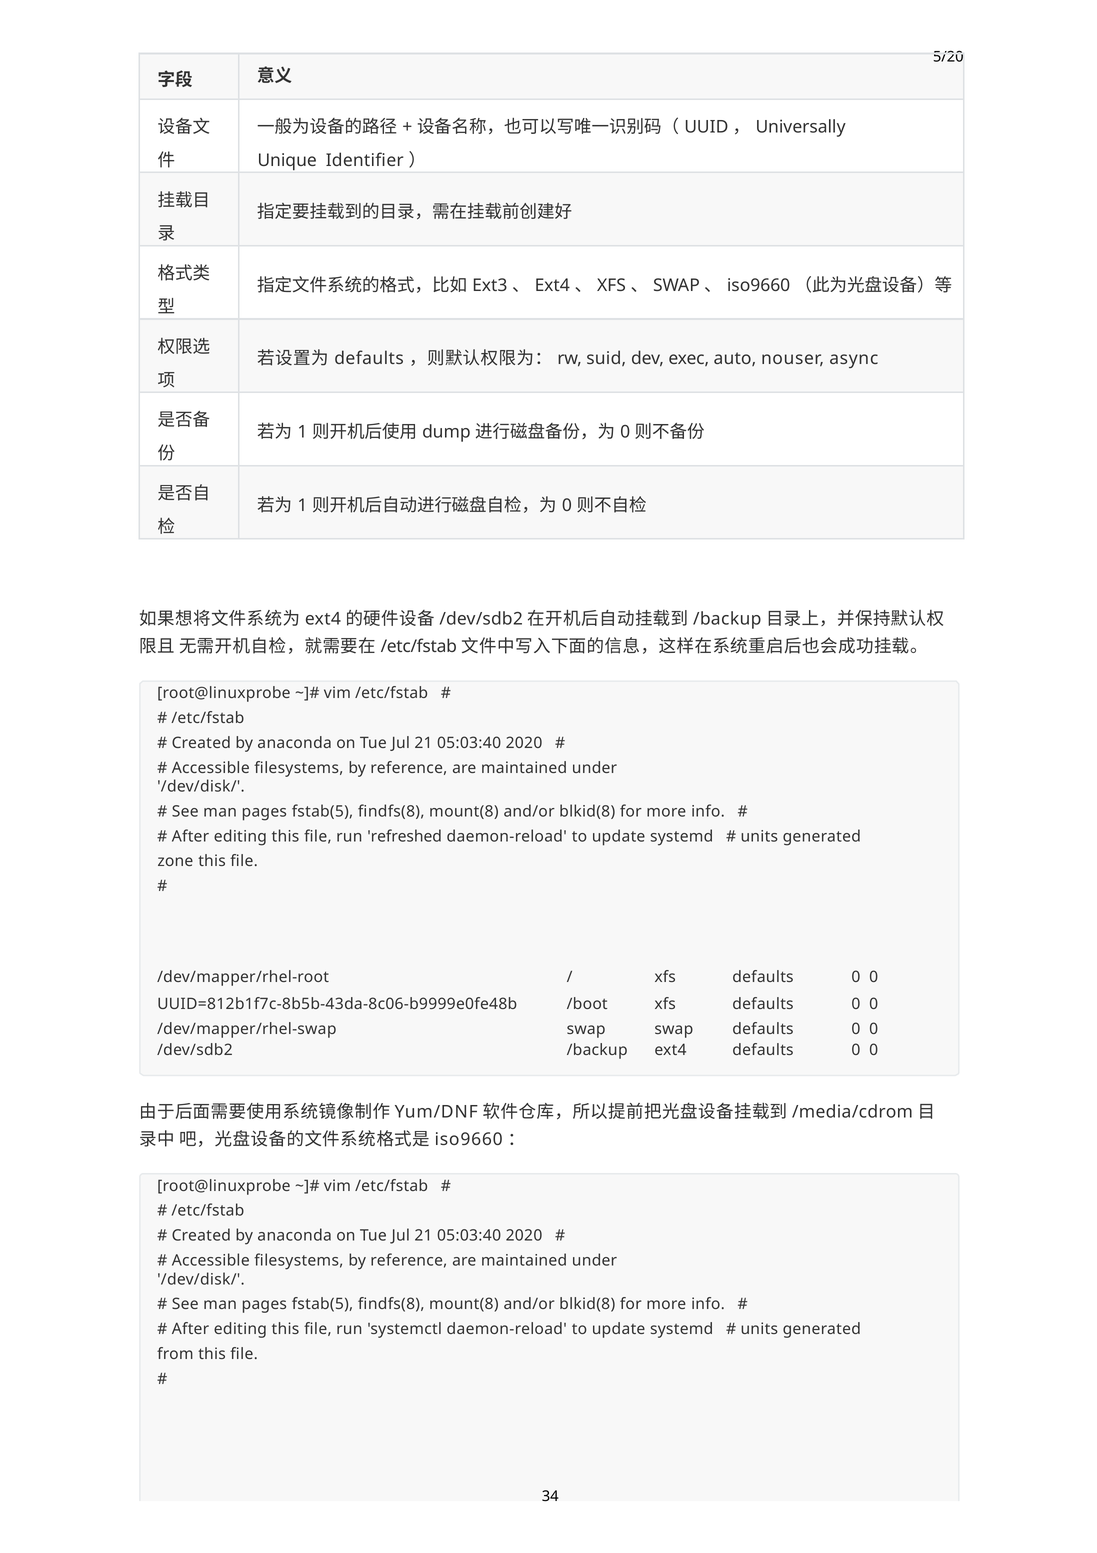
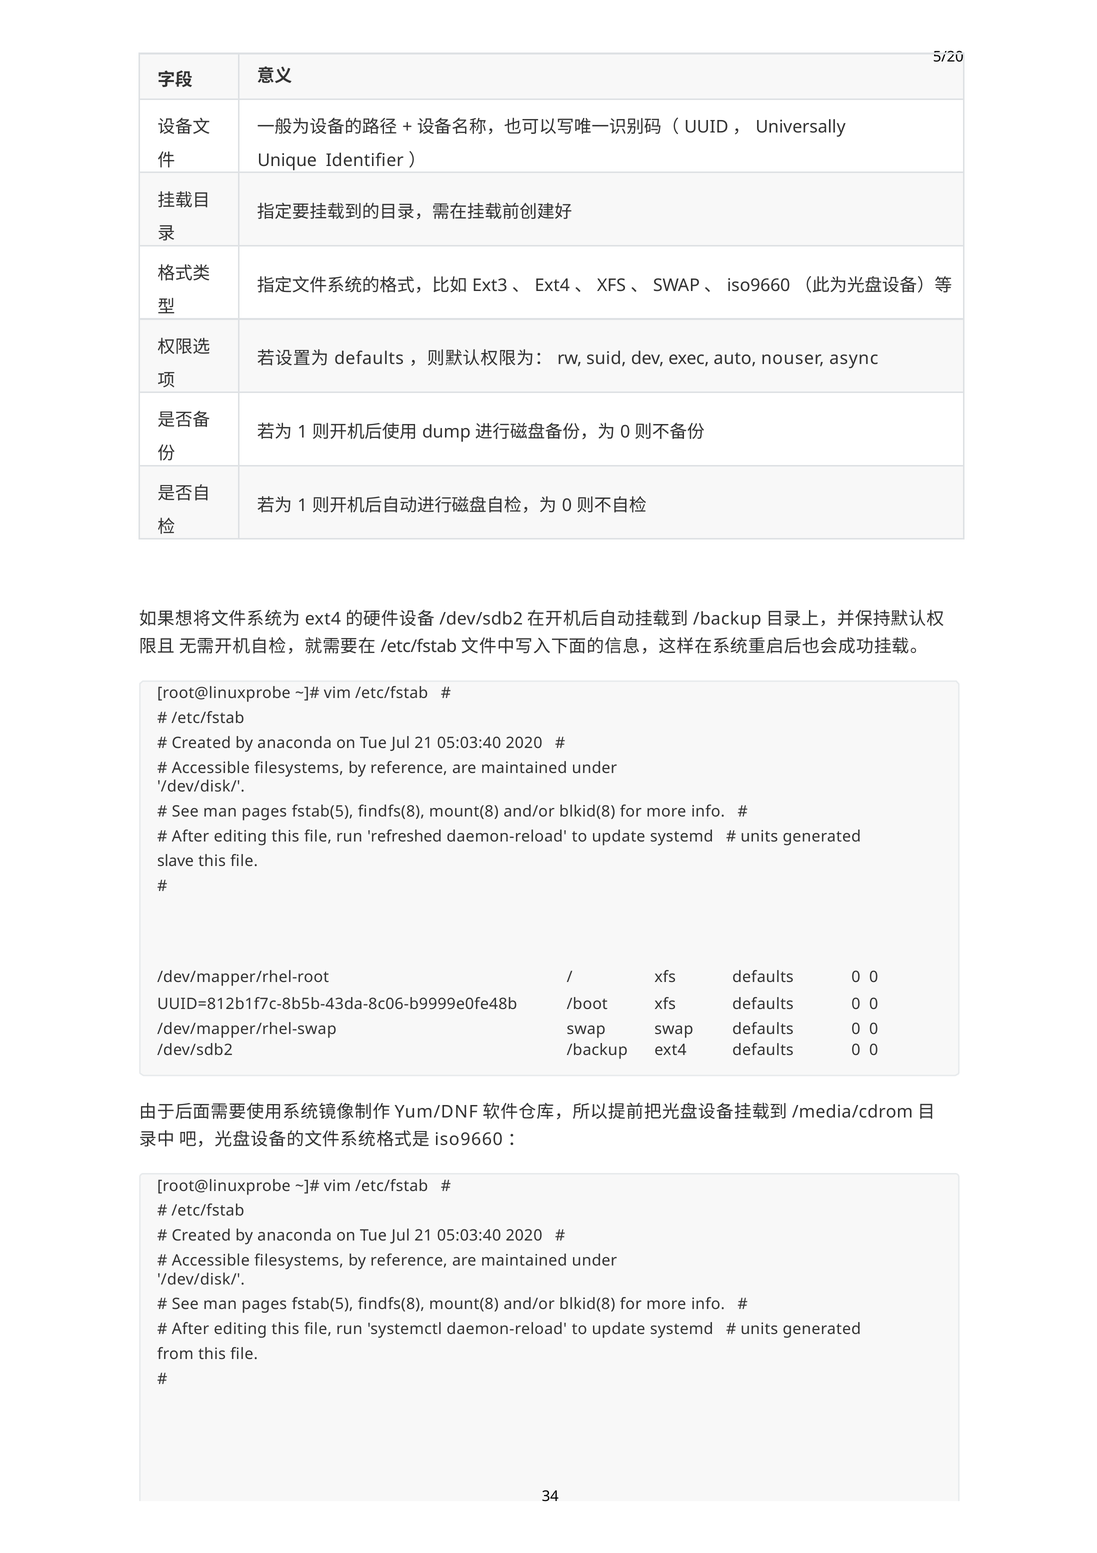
zone: zone -> slave (175, 861)
